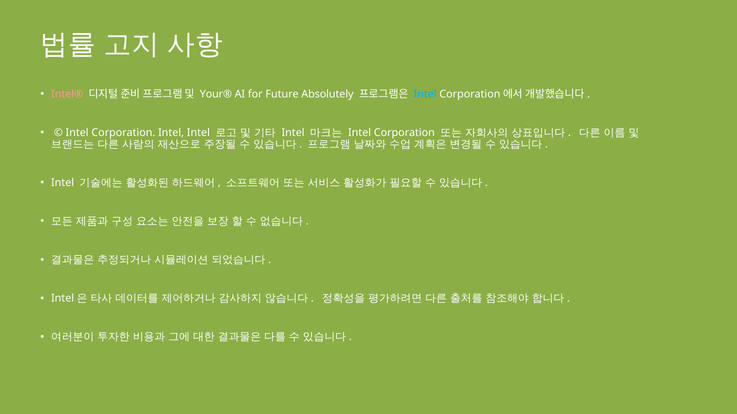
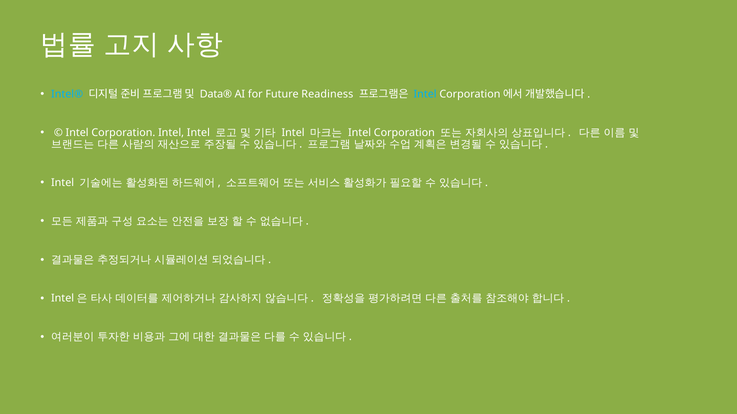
Intel® colour: pink -> light blue (67, 94)
Your®: Your® -> Data® (216, 94)
Future Absolutely: Absolutely -> Readiness (327, 94)
